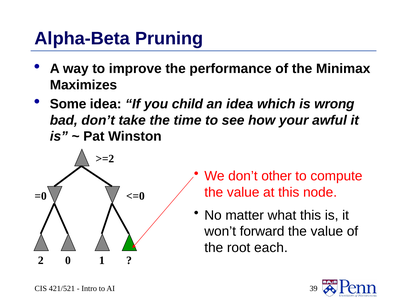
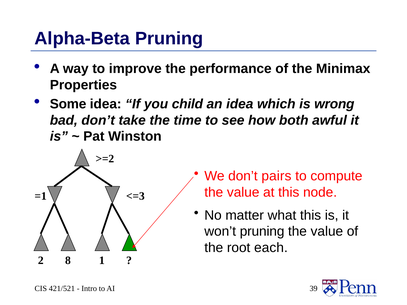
Maximizes: Maximizes -> Properties (83, 85)
your: your -> both (294, 120)
other: other -> pairs (276, 176)
=0: =0 -> =1 (41, 196)
<=0: <=0 -> <=3 (135, 196)
won’t forward: forward -> pruning (262, 232)
0: 0 -> 8 (68, 261)
